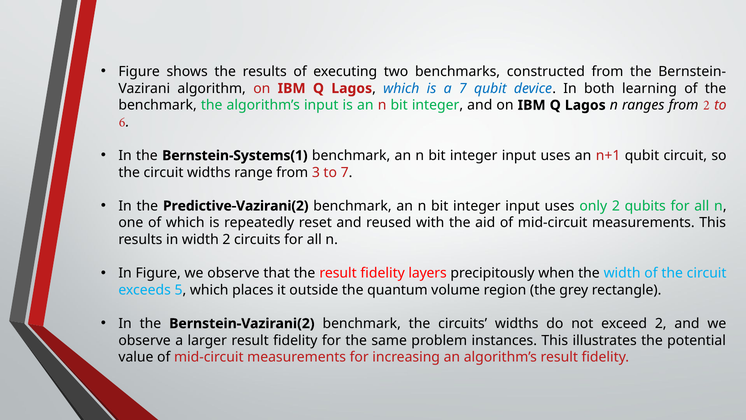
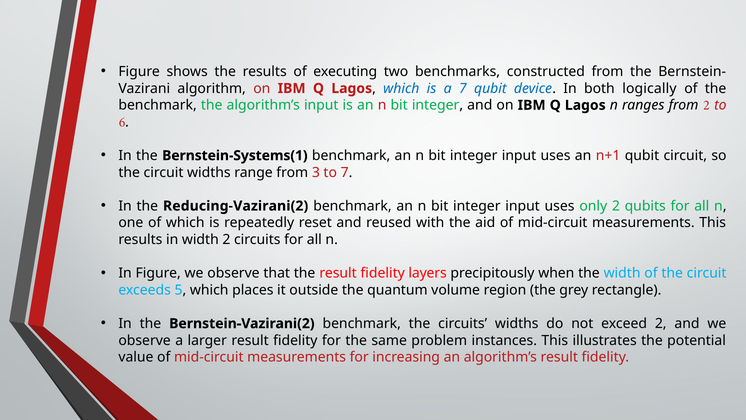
learning: learning -> logically (649, 88)
Predictive-Vazirani(2: Predictive-Vazirani(2 -> Reducing-Vazirani(2 (236, 206)
